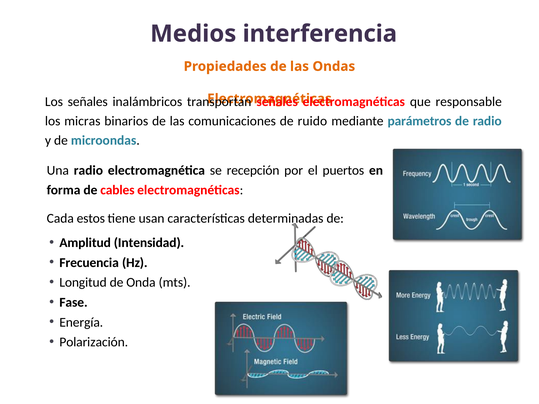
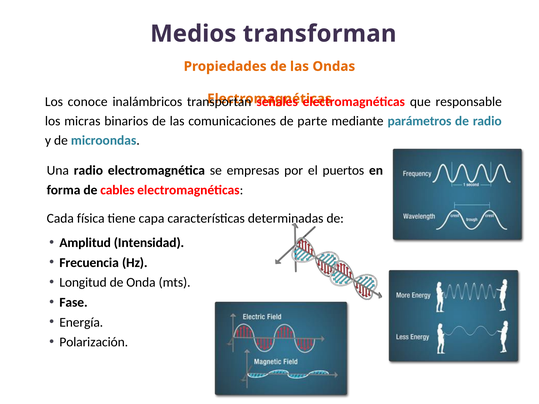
interferencia: interferencia -> transforman (320, 34)
Los señales: señales -> conoce (88, 102)
ruido: ruido -> parte (312, 121)
recepción: recepción -> empresas (253, 171)
estos: estos -> física (91, 218)
usan: usan -> capa (151, 218)
